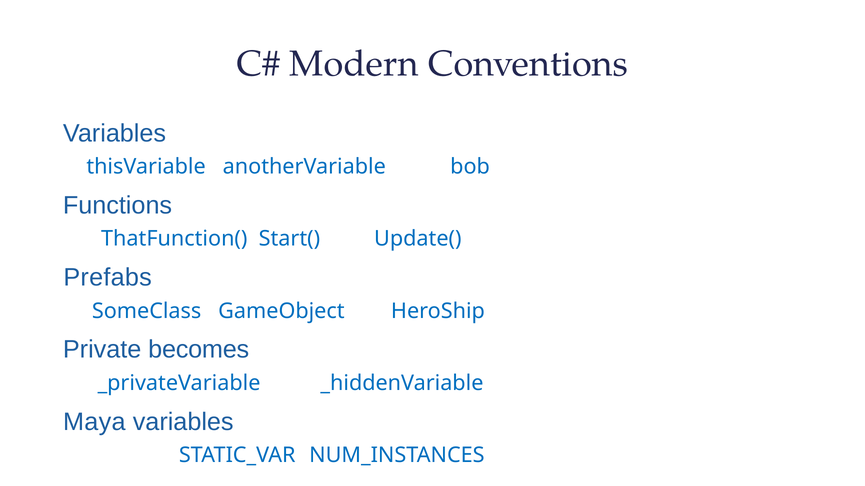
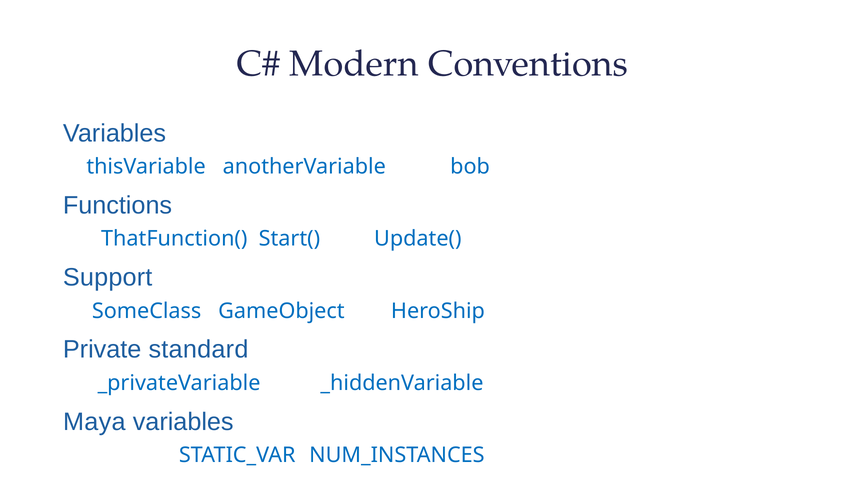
Prefabs: Prefabs -> Support (108, 278)
becomes: becomes -> standard (198, 350)
